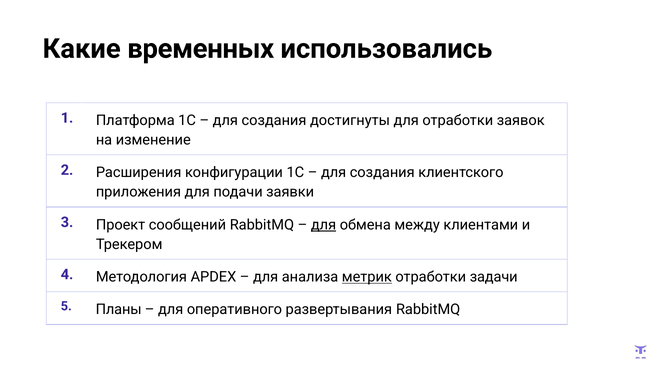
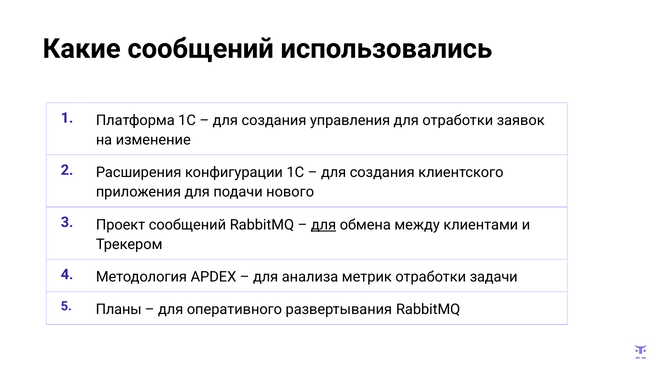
Какие временных: временных -> сообщений (201, 49)
достигнуты: достигнуты -> управления (350, 120)
заявки: заявки -> нового (290, 192)
метрик underline: present -> none (367, 277)
